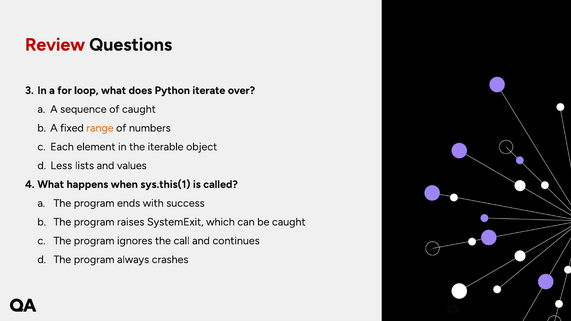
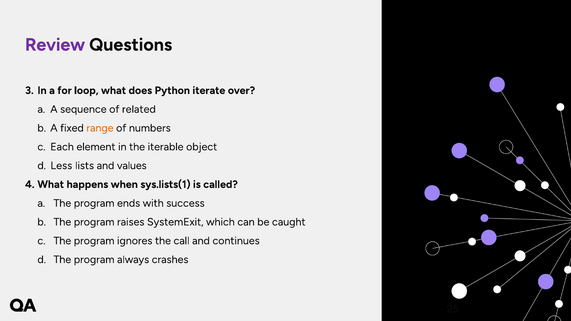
Review colour: red -> purple (55, 45)
of caught: caught -> related (139, 109)
sys.this(1: sys.this(1 -> sys.lists(1 (165, 184)
